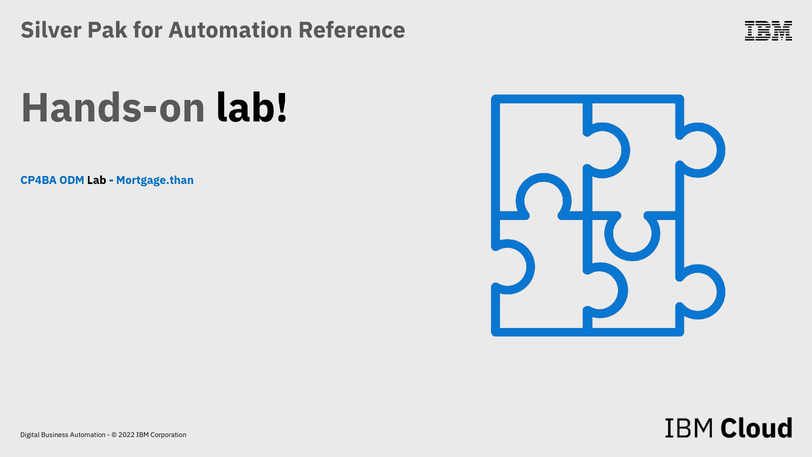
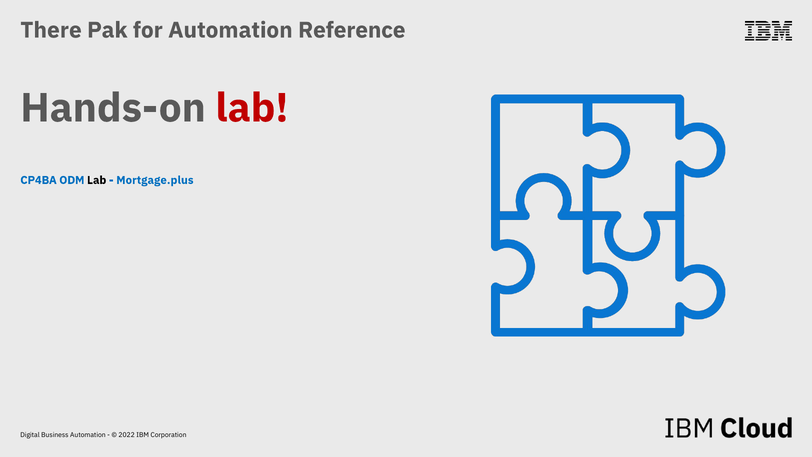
Silver: Silver -> There (51, 30)
lab colour: black -> red (252, 108)
Mortgage.than: Mortgage.than -> Mortgage.plus (155, 180)
